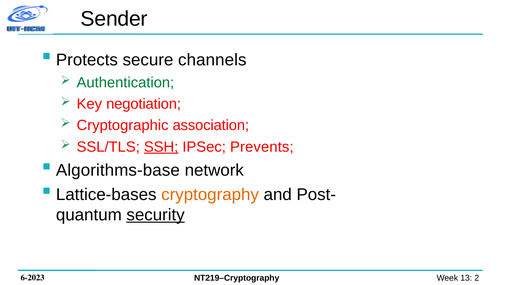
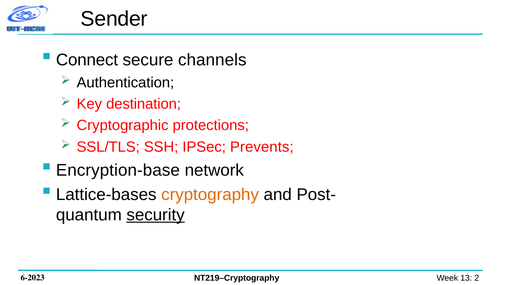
Protects: Protects -> Connect (87, 60)
Authentication colour: green -> black (125, 83)
negotiation: negotiation -> destination (144, 104)
association: association -> protections (211, 125)
SSH underline: present -> none (161, 147)
Algorithms-base: Algorithms-base -> Encryption-base (118, 170)
